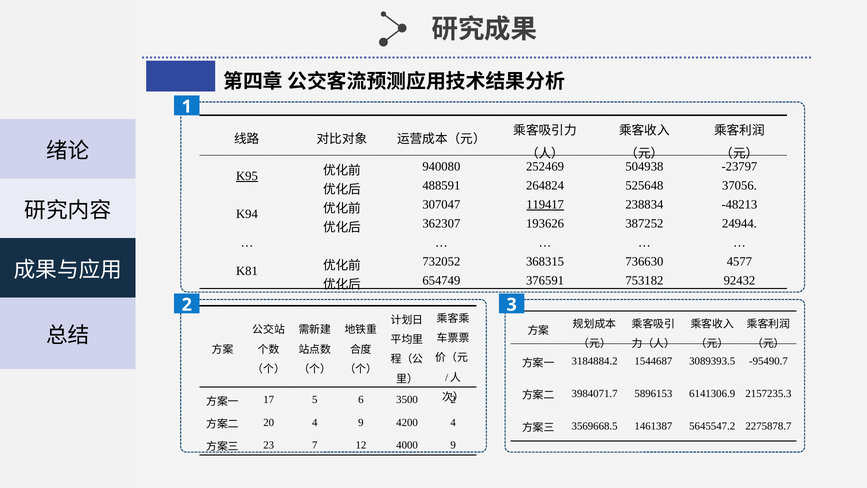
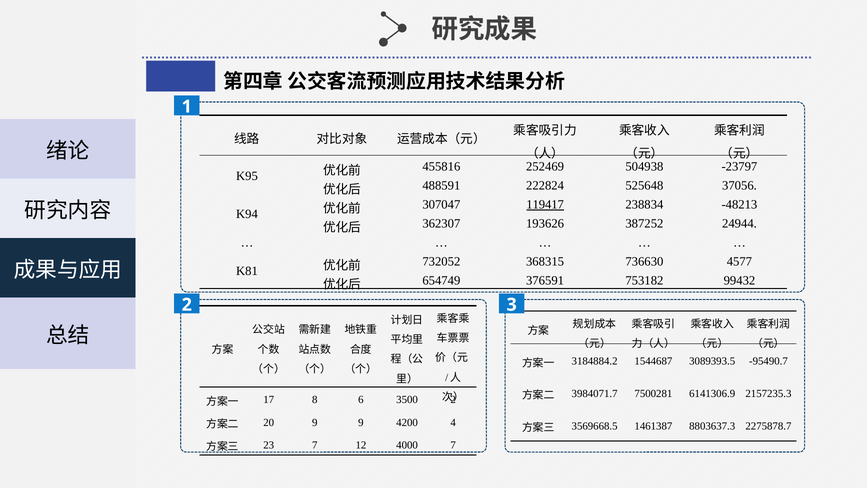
K95 underline: present -> none (247, 176)
940080: 940080 -> 455816 (441, 167)
264824: 264824 -> 222824 (545, 186)
92432: 92432 -> 99432 (739, 281)
5896153: 5896153 -> 7500281 (653, 394)
5: 5 -> 8 (315, 400)
20 4: 4 -> 9 (315, 422)
5645547.2: 5645547.2 -> 8803637.3 (712, 426)
4000 9: 9 -> 7 (453, 445)
